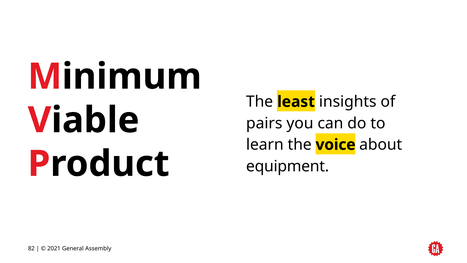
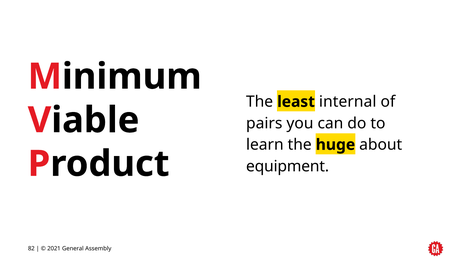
insights: insights -> internal (348, 102)
voice: voice -> huge (335, 145)
